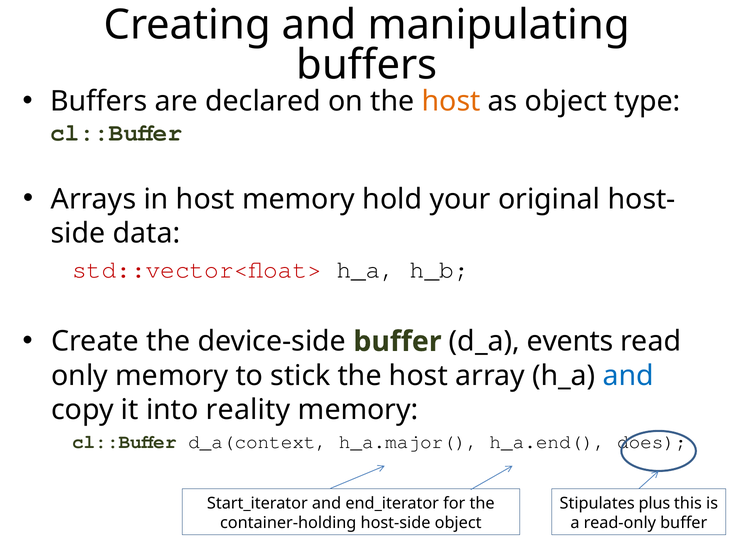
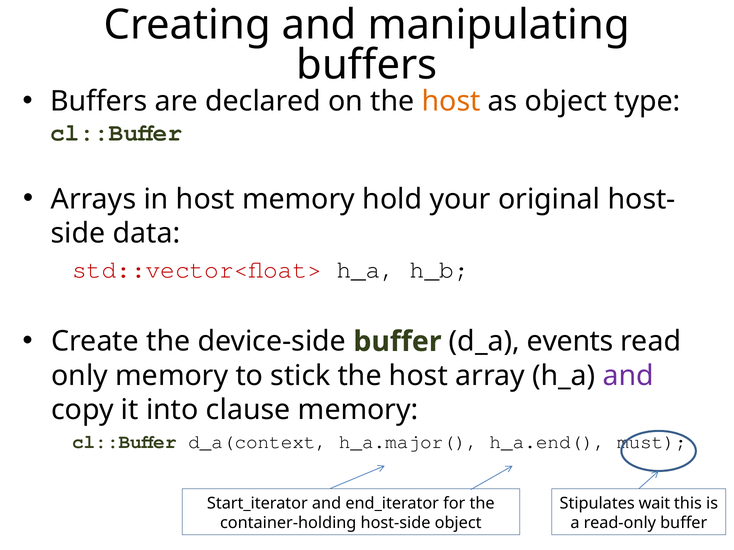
and colour: blue -> purple (628, 376)
reality: reality -> clause (248, 410)
does: does -> must (652, 442)
plus: plus -> wait (654, 504)
